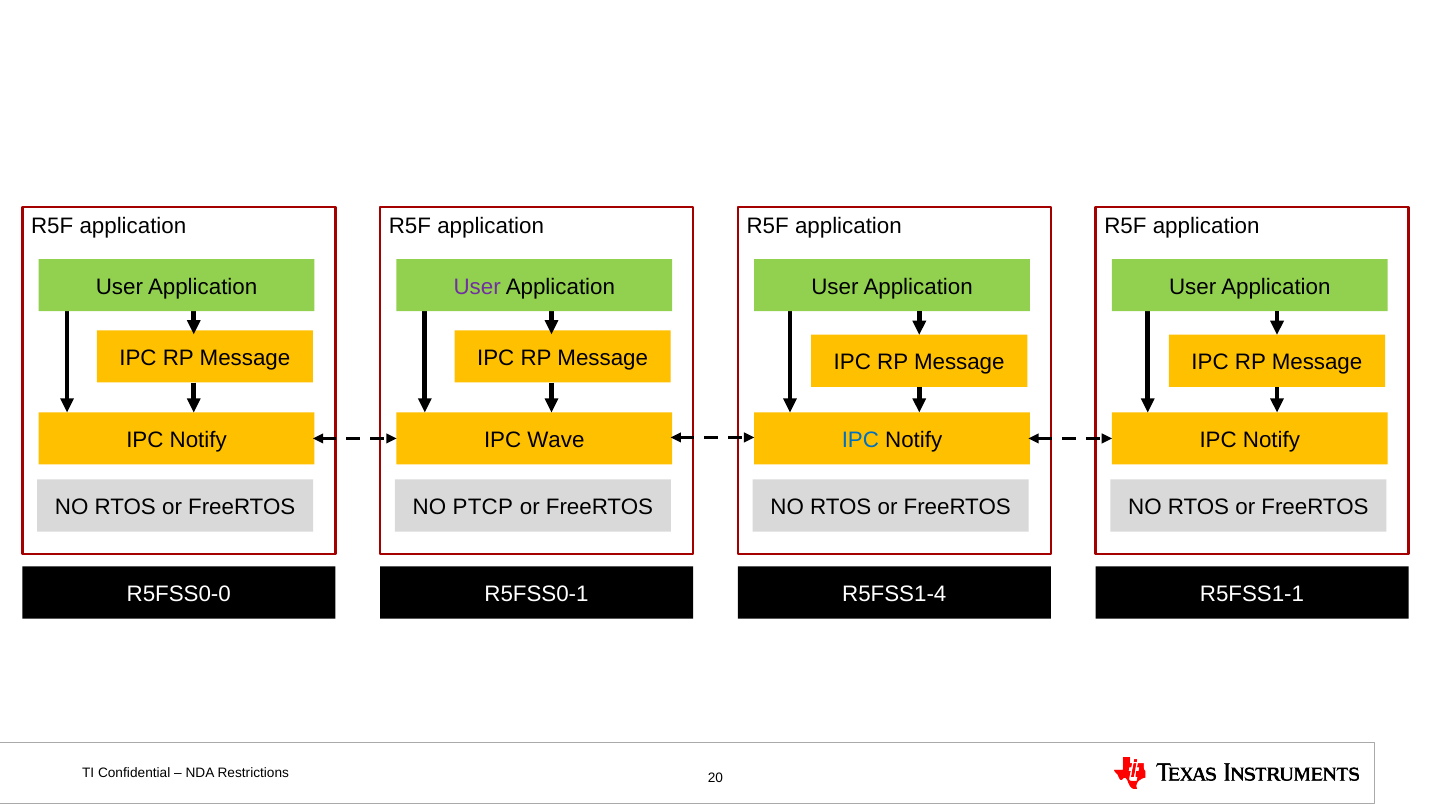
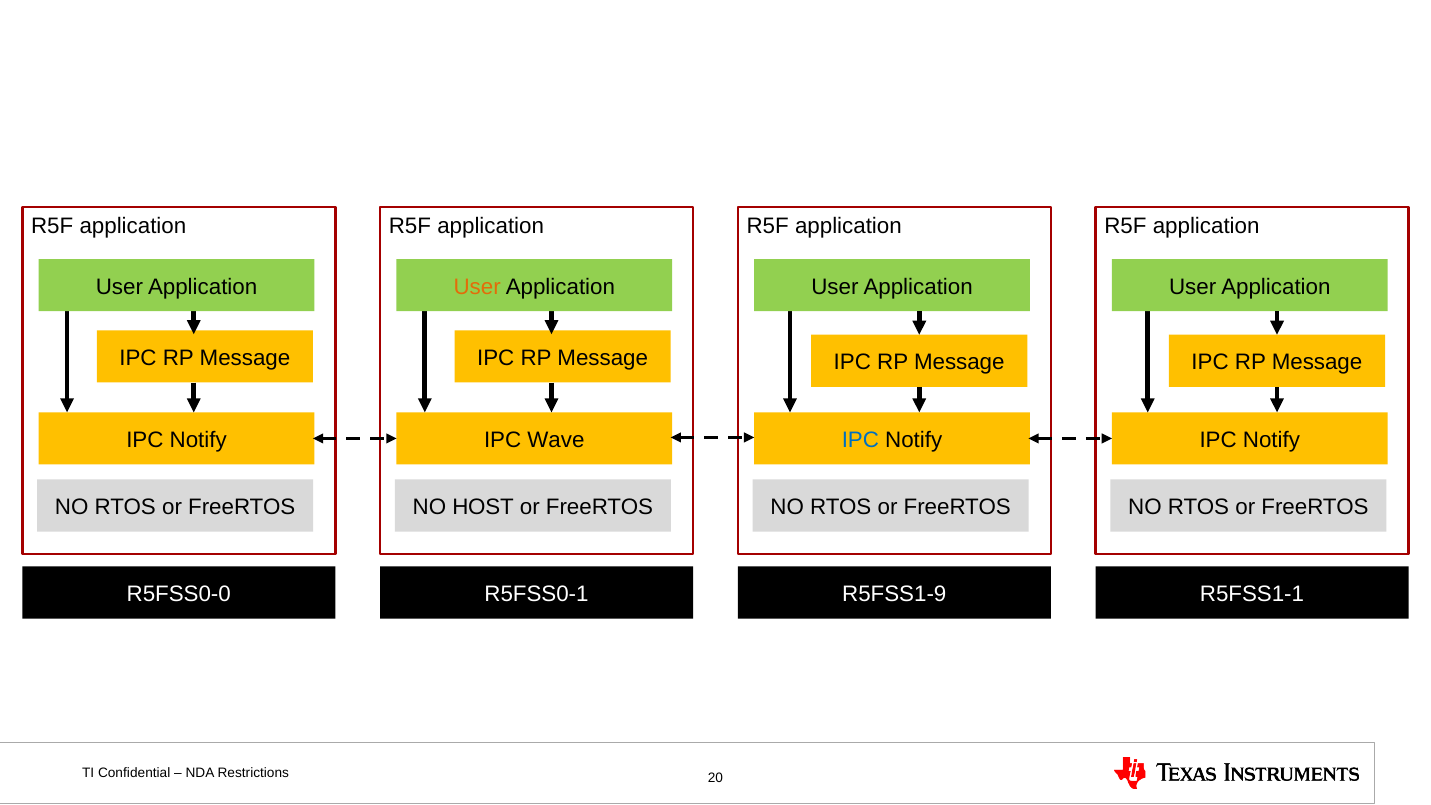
User colour: purple -> orange (477, 287)
PTCP: PTCP -> HOST (483, 507)
R5FSS1-4: R5FSS1-4 -> R5FSS1-9 (894, 594)
